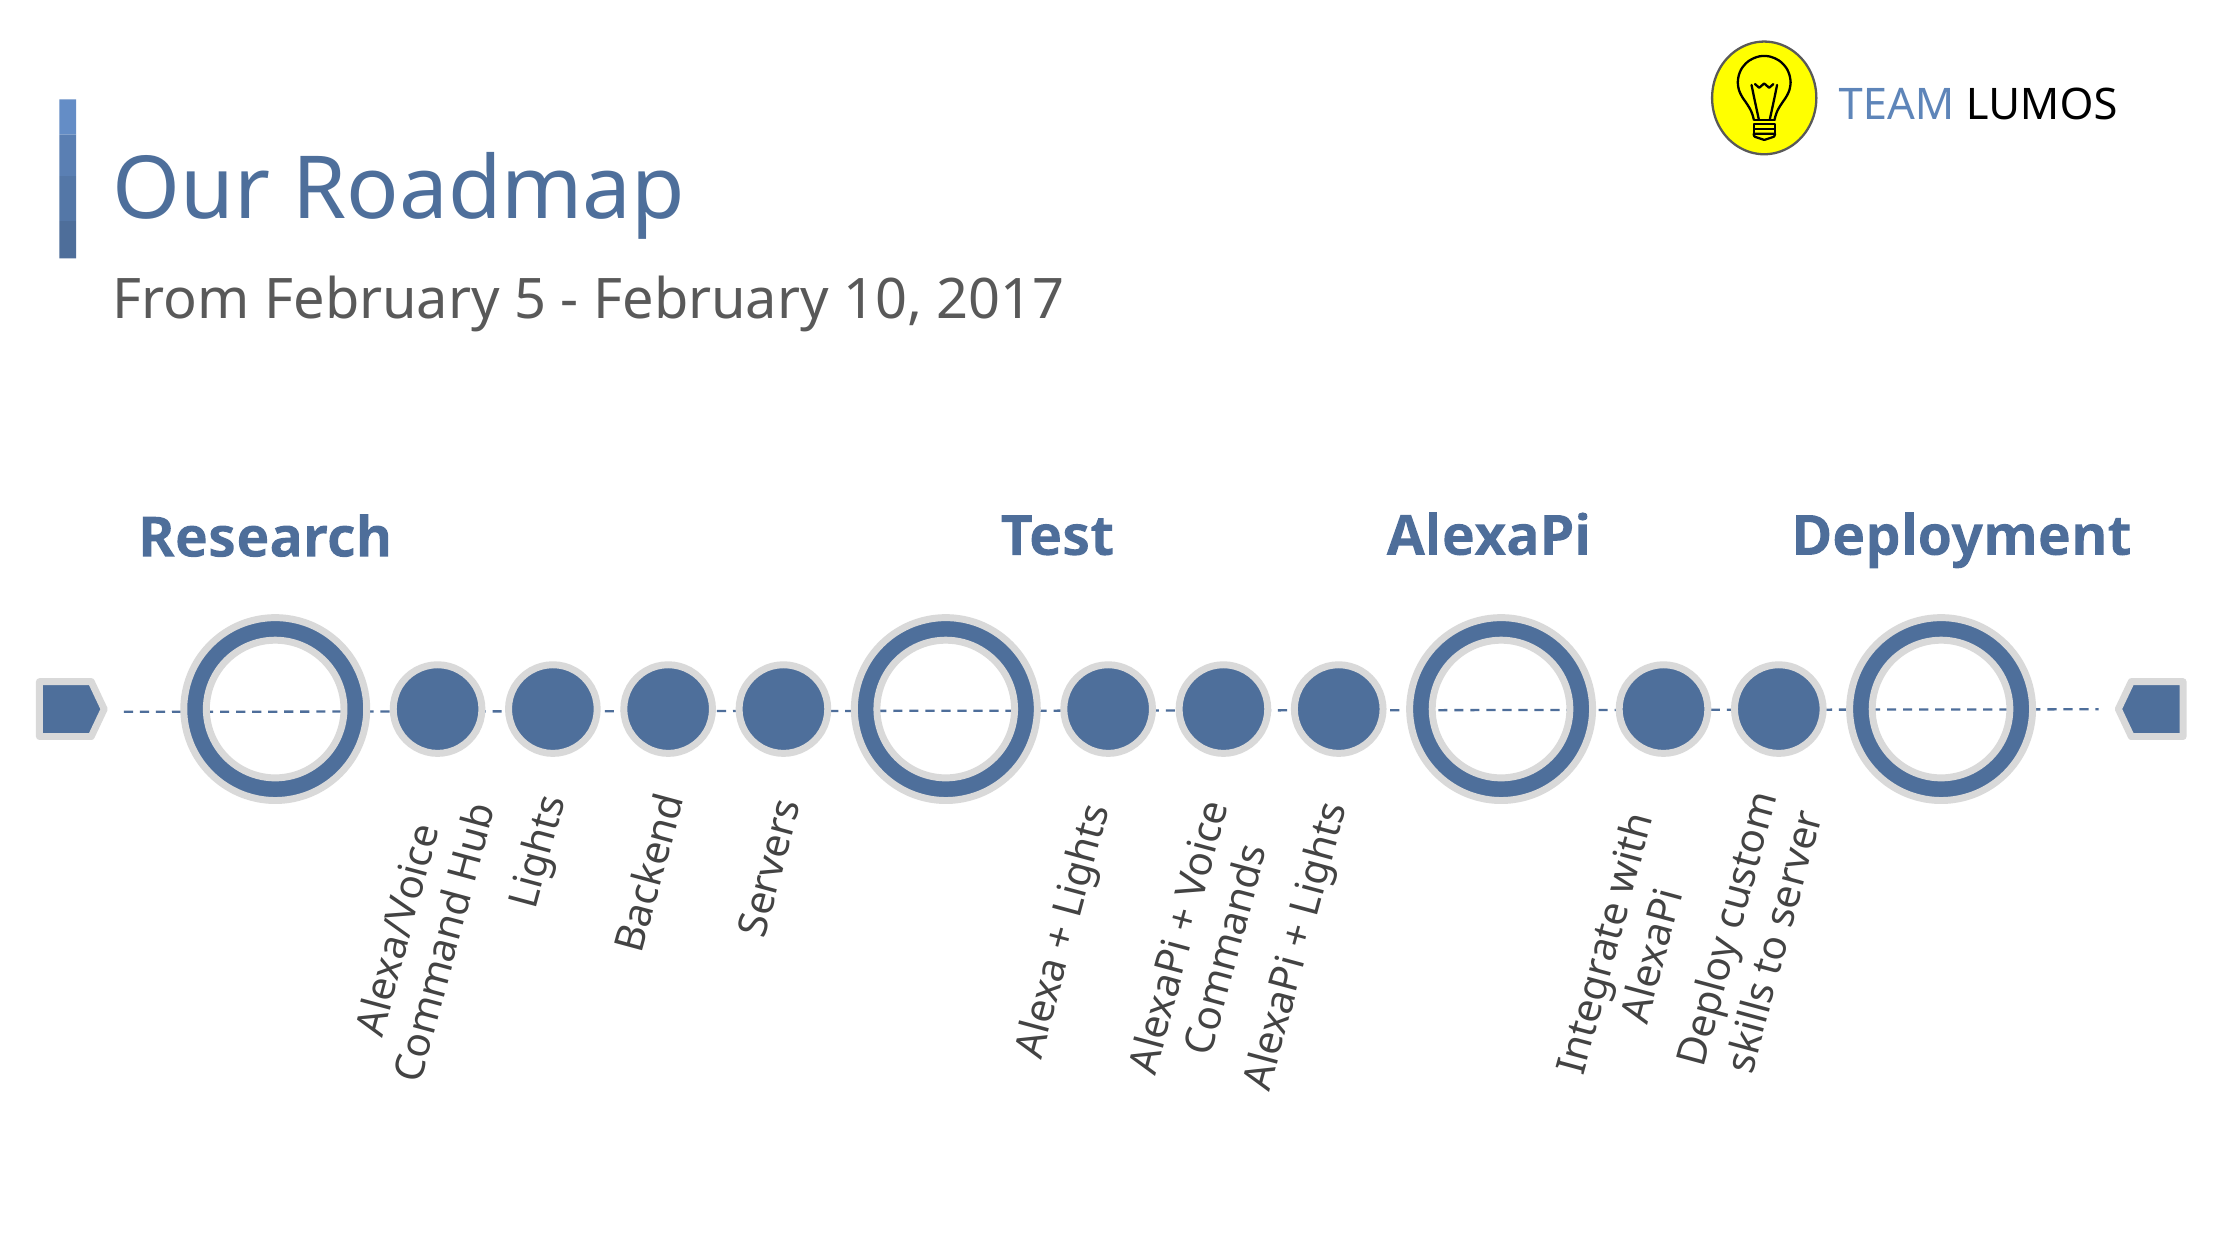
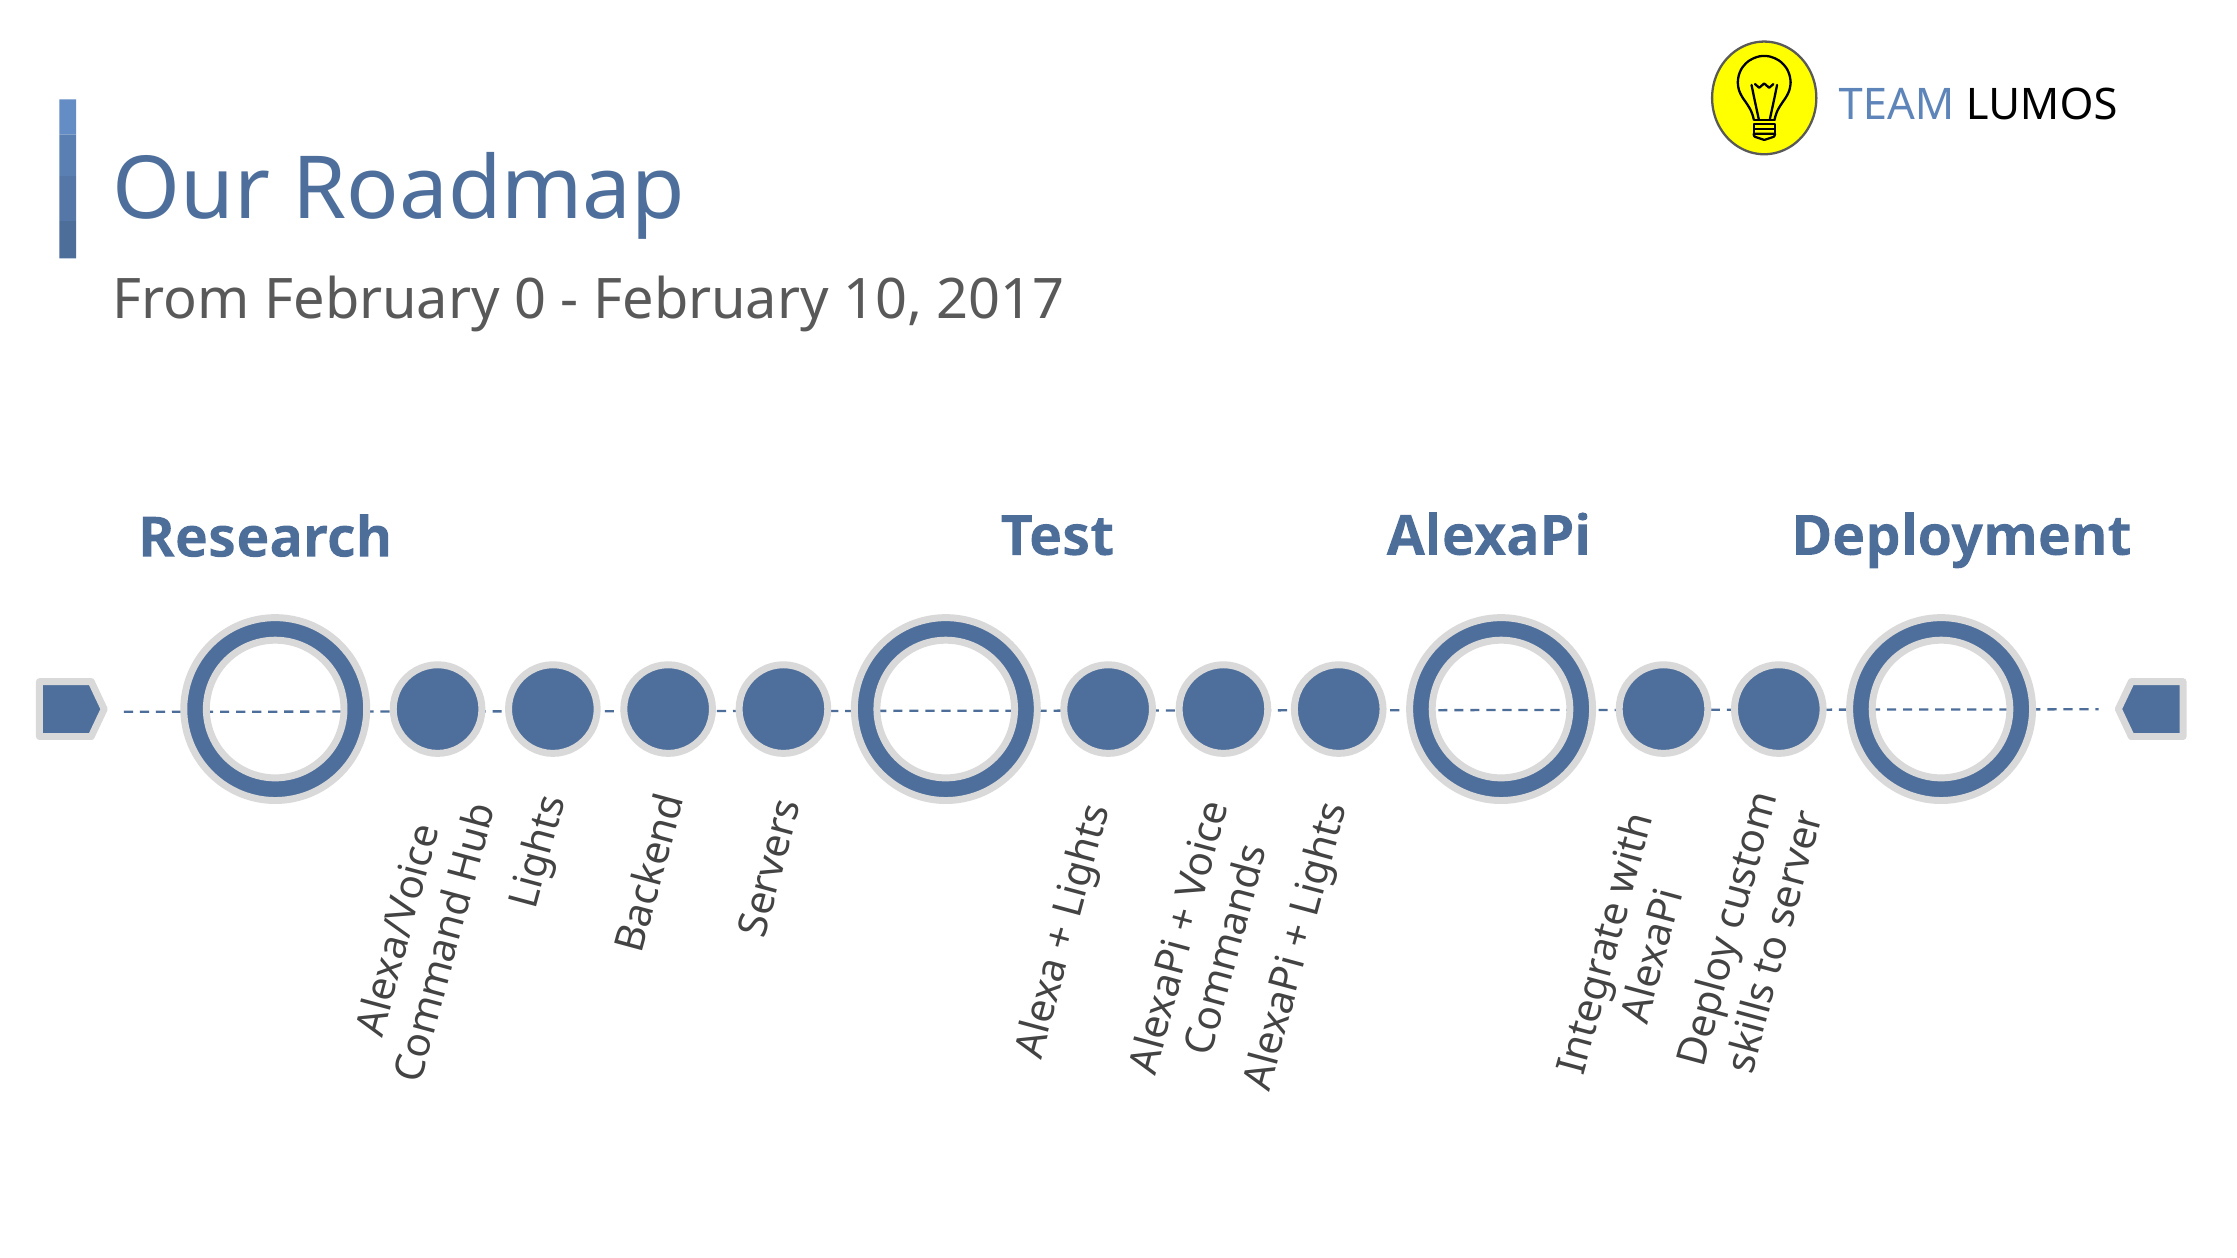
5: 5 -> 0 (530, 300)
